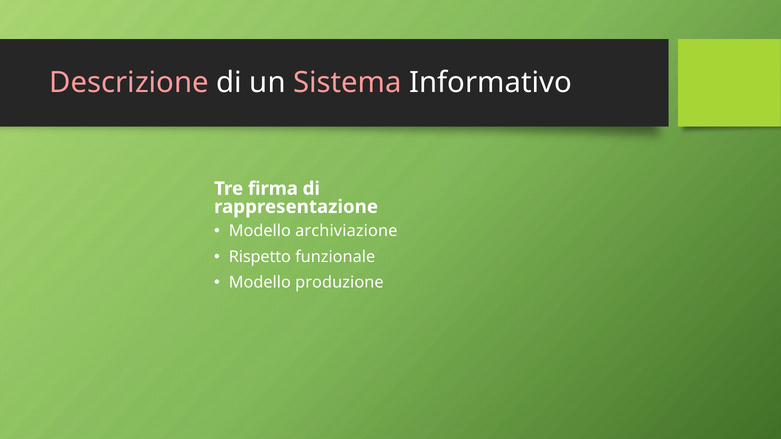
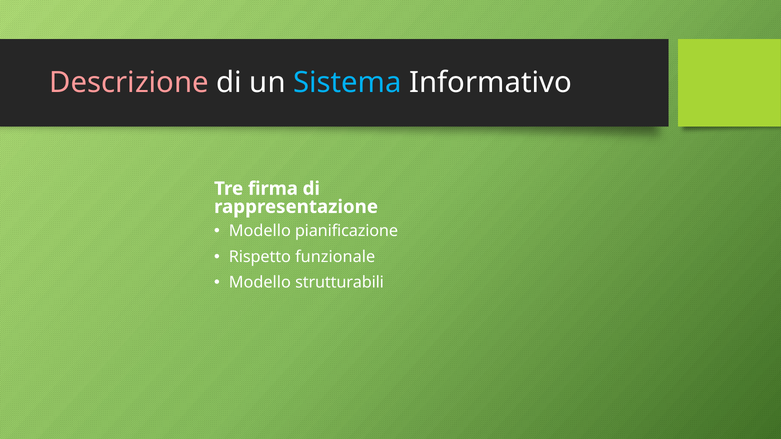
Sistema colour: pink -> light blue (348, 83)
archiviazione: archiviazione -> pianificazione (346, 231)
produzione: produzione -> strutturabili (340, 283)
